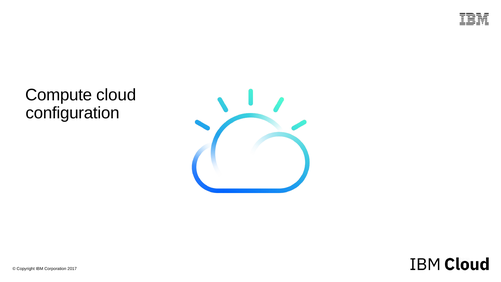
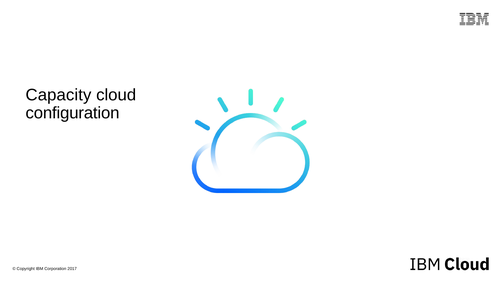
Compute: Compute -> Capacity (58, 95)
